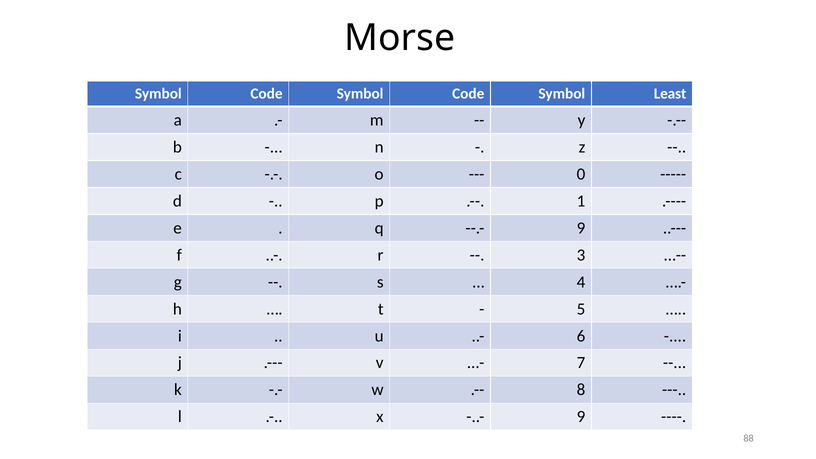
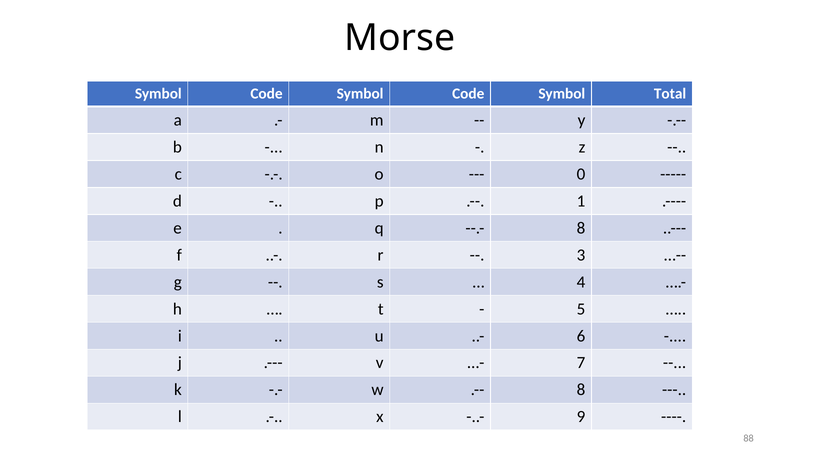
Least: Least -> Total (670, 94)
9: 9 -> 8 (581, 228)
